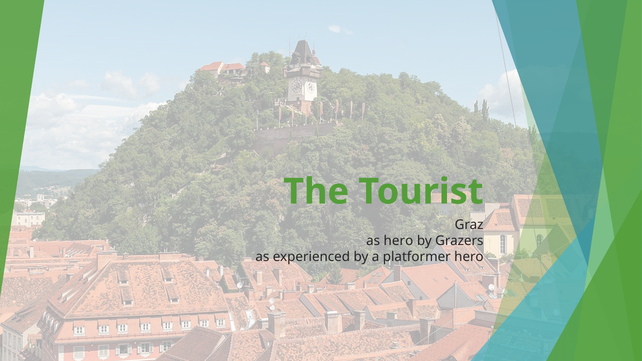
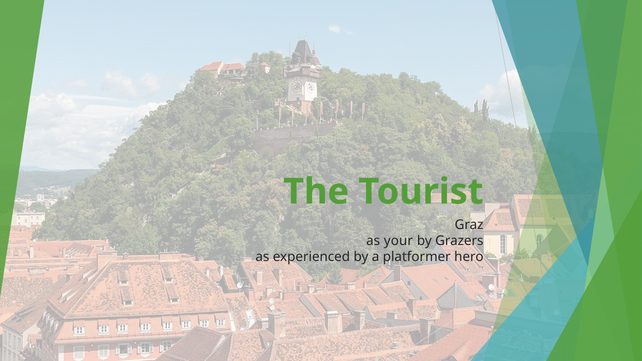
as hero: hero -> your (398, 241)
